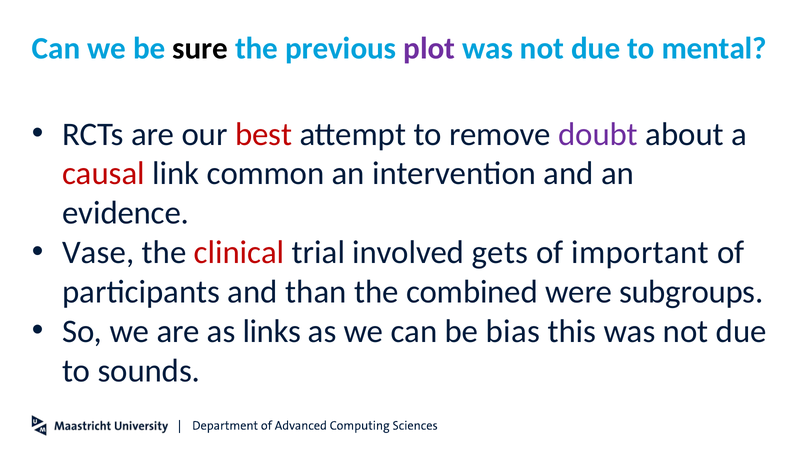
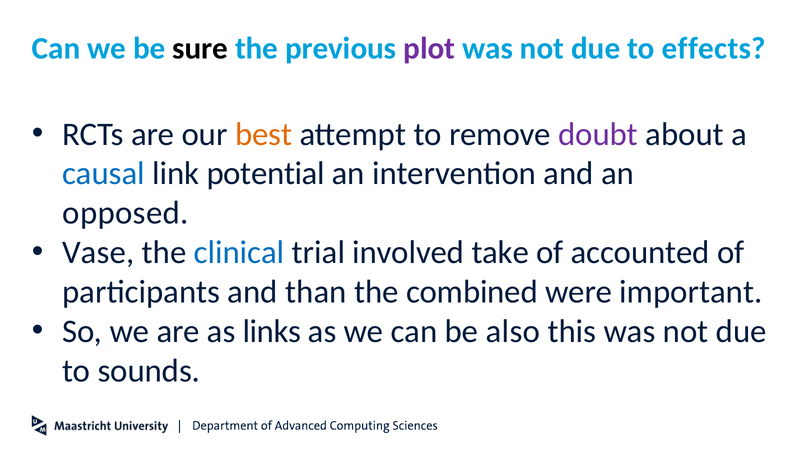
mental: mental -> effects (714, 48)
best colour: red -> orange (264, 134)
causal colour: red -> blue (103, 174)
common: common -> potential (266, 174)
evidence: evidence -> opposed (125, 213)
clinical colour: red -> blue (239, 253)
gets: gets -> take (500, 253)
important: important -> accounted (640, 253)
subgroups: subgroups -> important (691, 292)
bias: bias -> also (513, 331)
